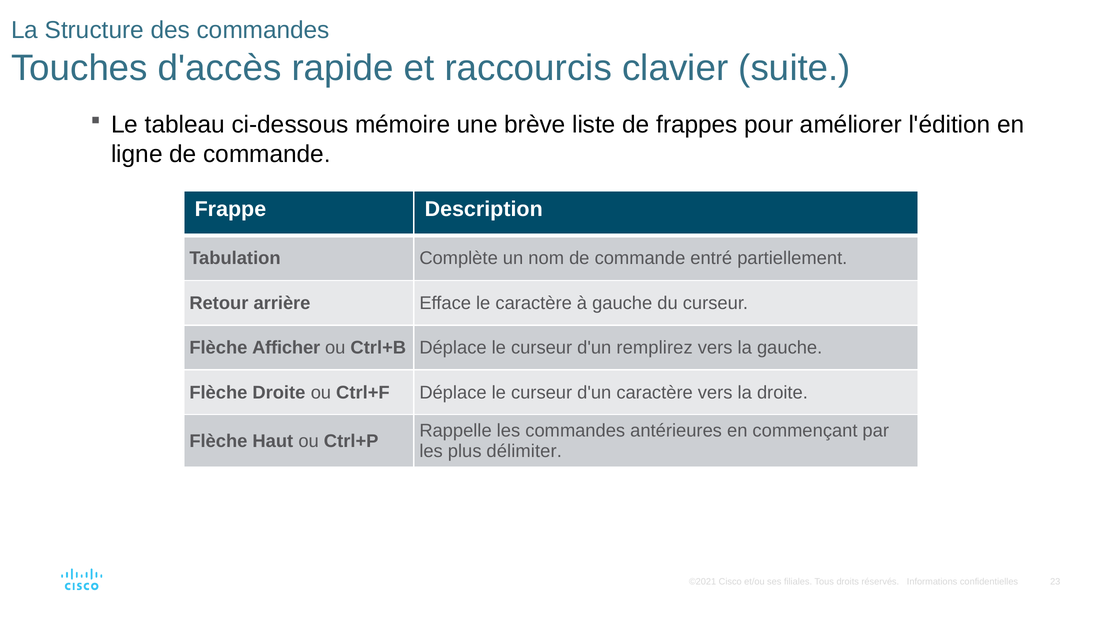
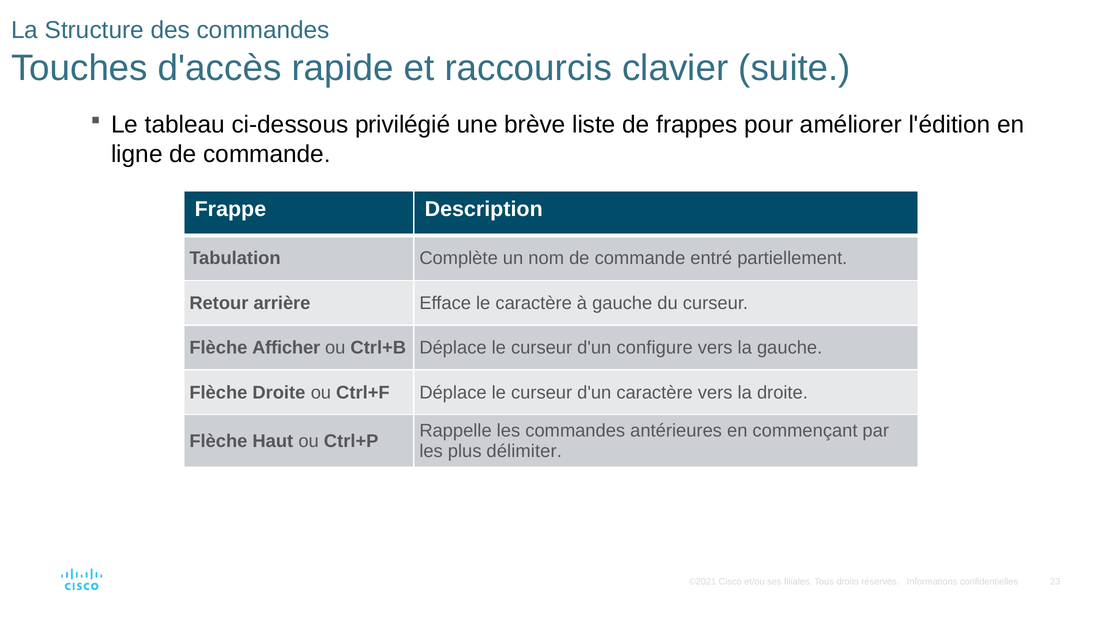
mémoire: mémoire -> privilégié (403, 125)
remplirez: remplirez -> configure (655, 348)
